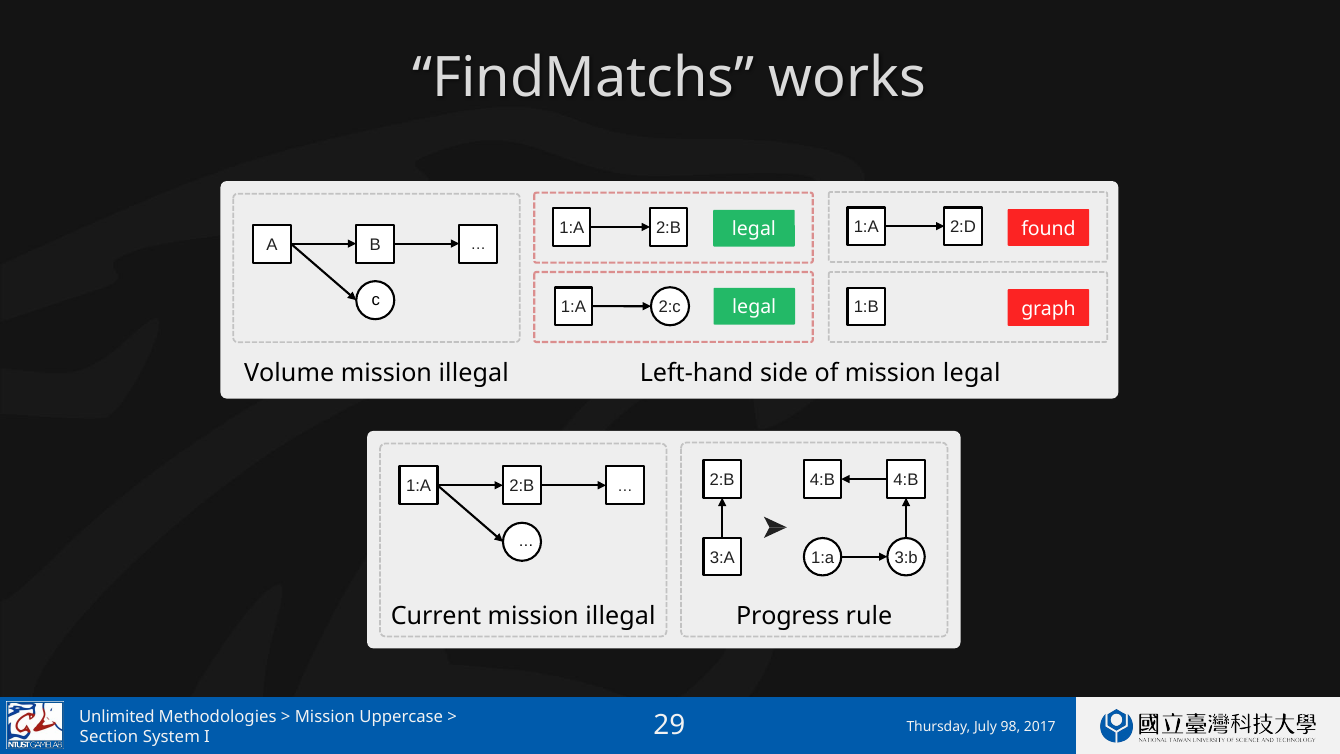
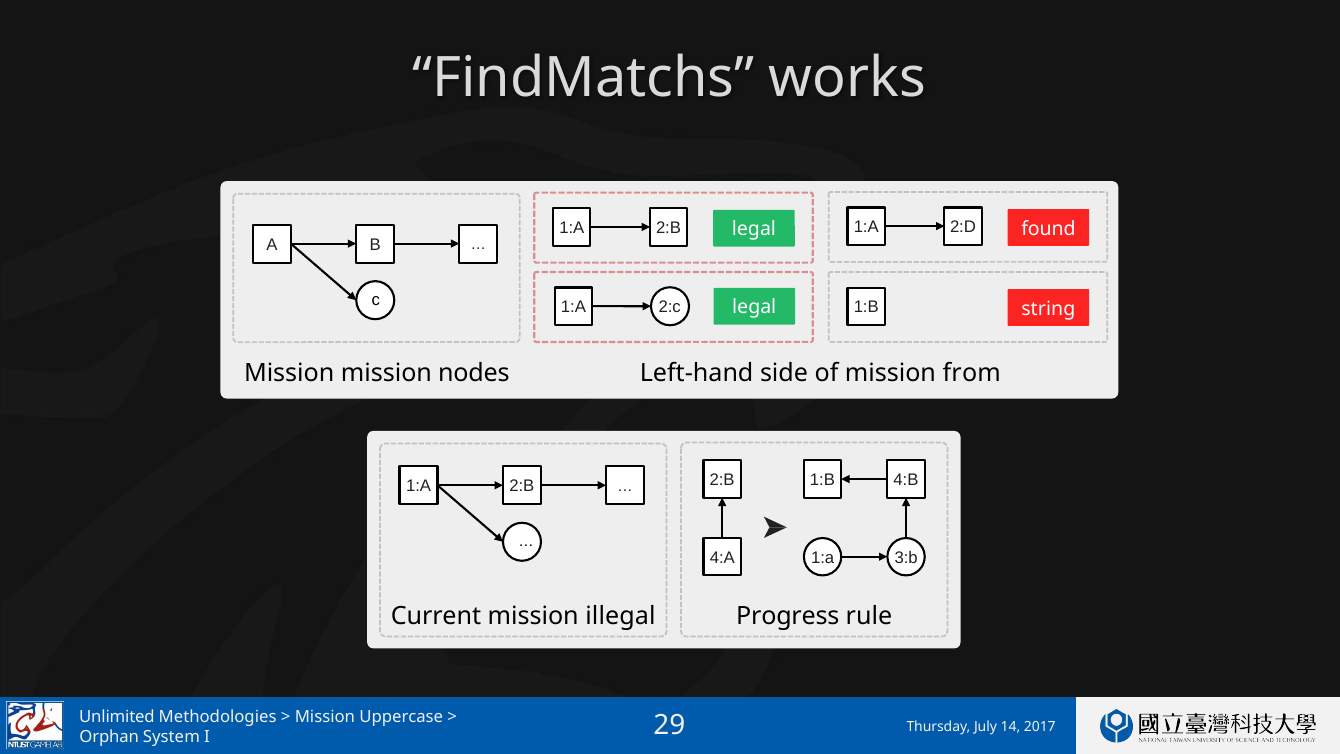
graph: graph -> string (1048, 309)
mission legal: legal -> from (972, 373)
Volume: Volume -> Mission (289, 374)
illegal: illegal -> nodes (474, 374)
4:B: 4:B -> 1:B (822, 480)
3:A: 3:A -> 4:A (722, 558)
98: 98 -> 14 (1010, 726)
Section: Section -> Orphan (109, 736)
